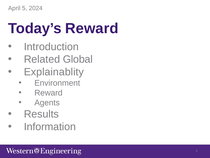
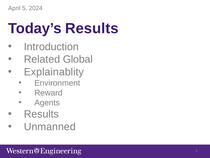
Today’s Reward: Reward -> Results (92, 28)
Information: Information -> Unmanned (50, 126)
